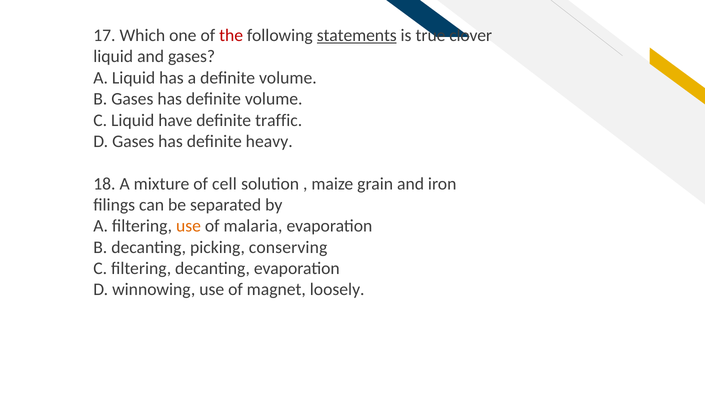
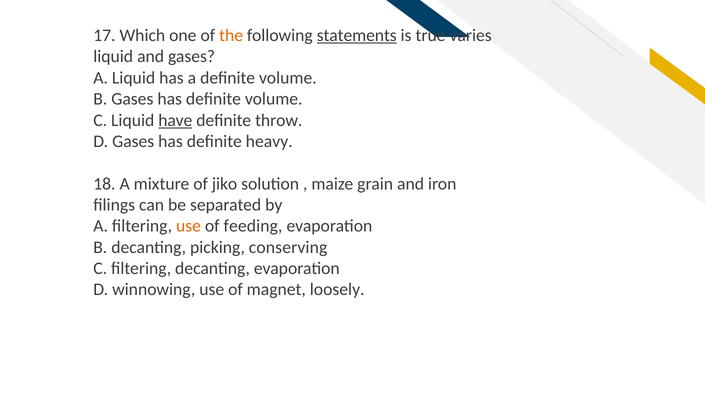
the colour: red -> orange (231, 35)
clover: clover -> varies (471, 35)
have underline: none -> present (175, 120)
traffic: traffic -> throw (279, 120)
cell: cell -> jiko (225, 184)
malaria: malaria -> feeding (253, 226)
